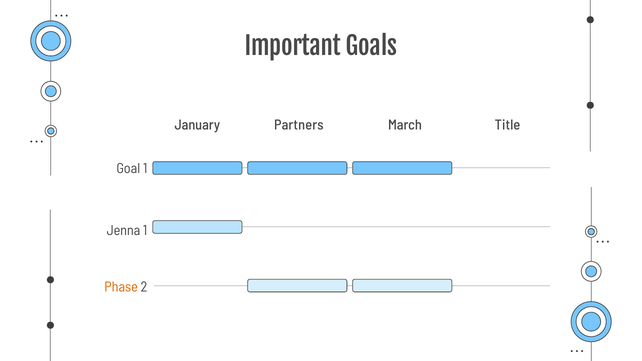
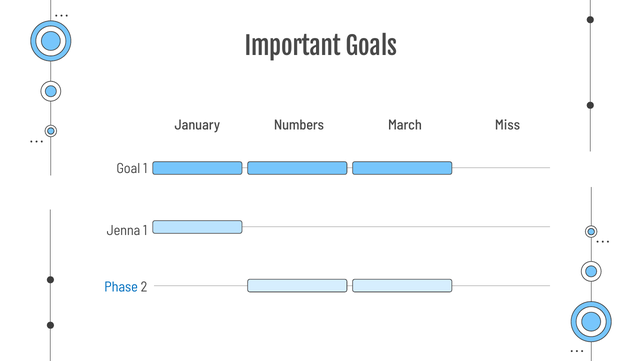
Partners: Partners -> Numbers (299, 125)
Title: Title -> Miss (508, 125)
Phase colour: orange -> blue (121, 287)
